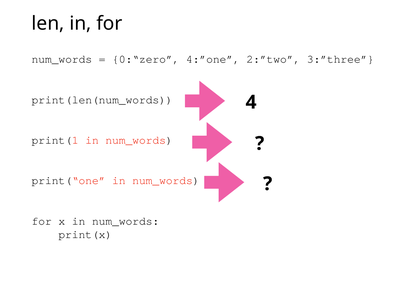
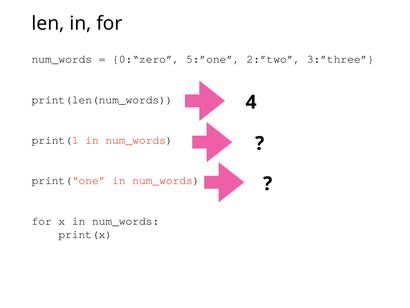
4:”one: 4:”one -> 5:”one (213, 59)
